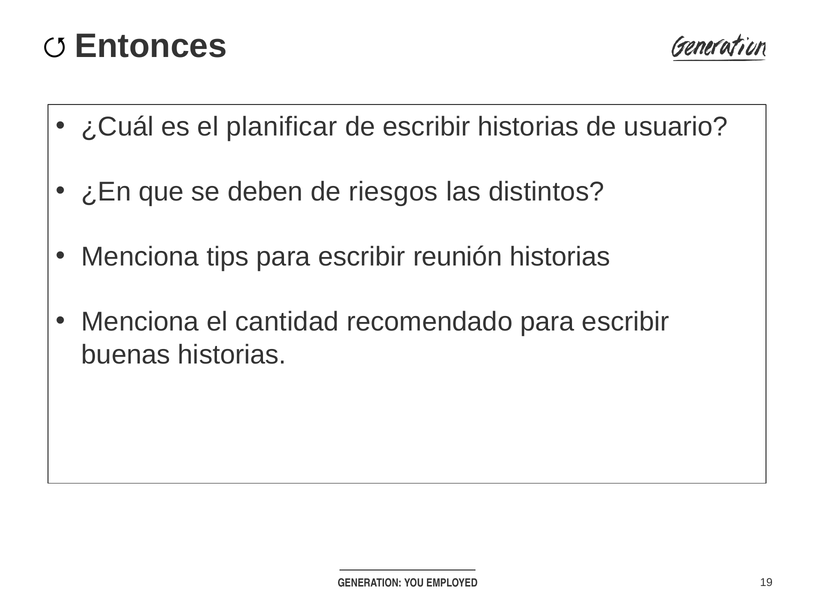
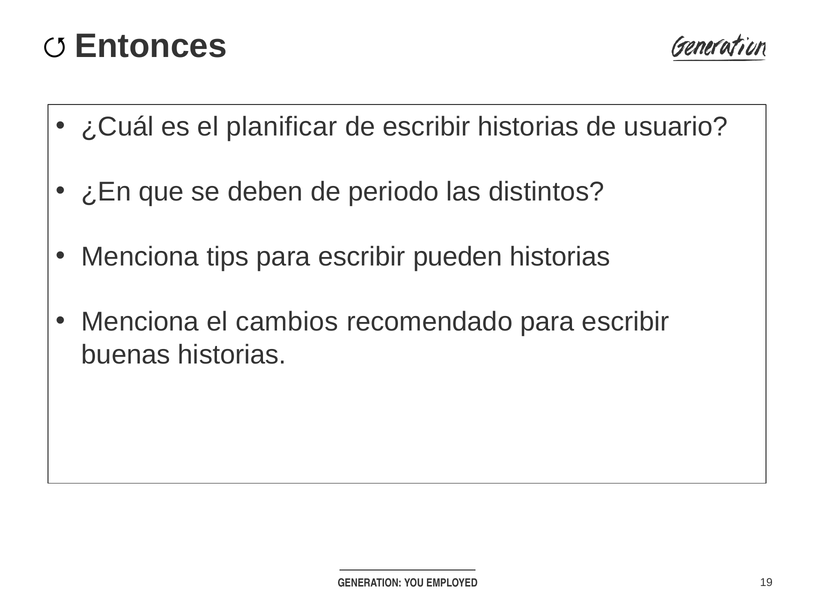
riesgos: riesgos -> periodo (394, 192)
reunión: reunión -> pueden (458, 257)
cantidad: cantidad -> cambios (287, 322)
